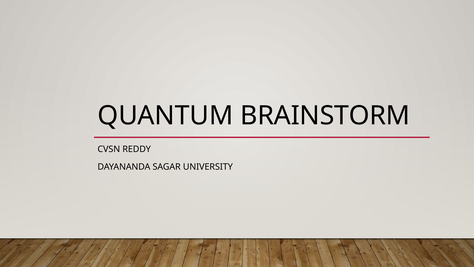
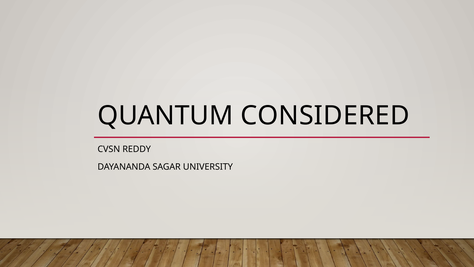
BRAINSTORM: BRAINSTORM -> CONSIDERED (325, 115)
